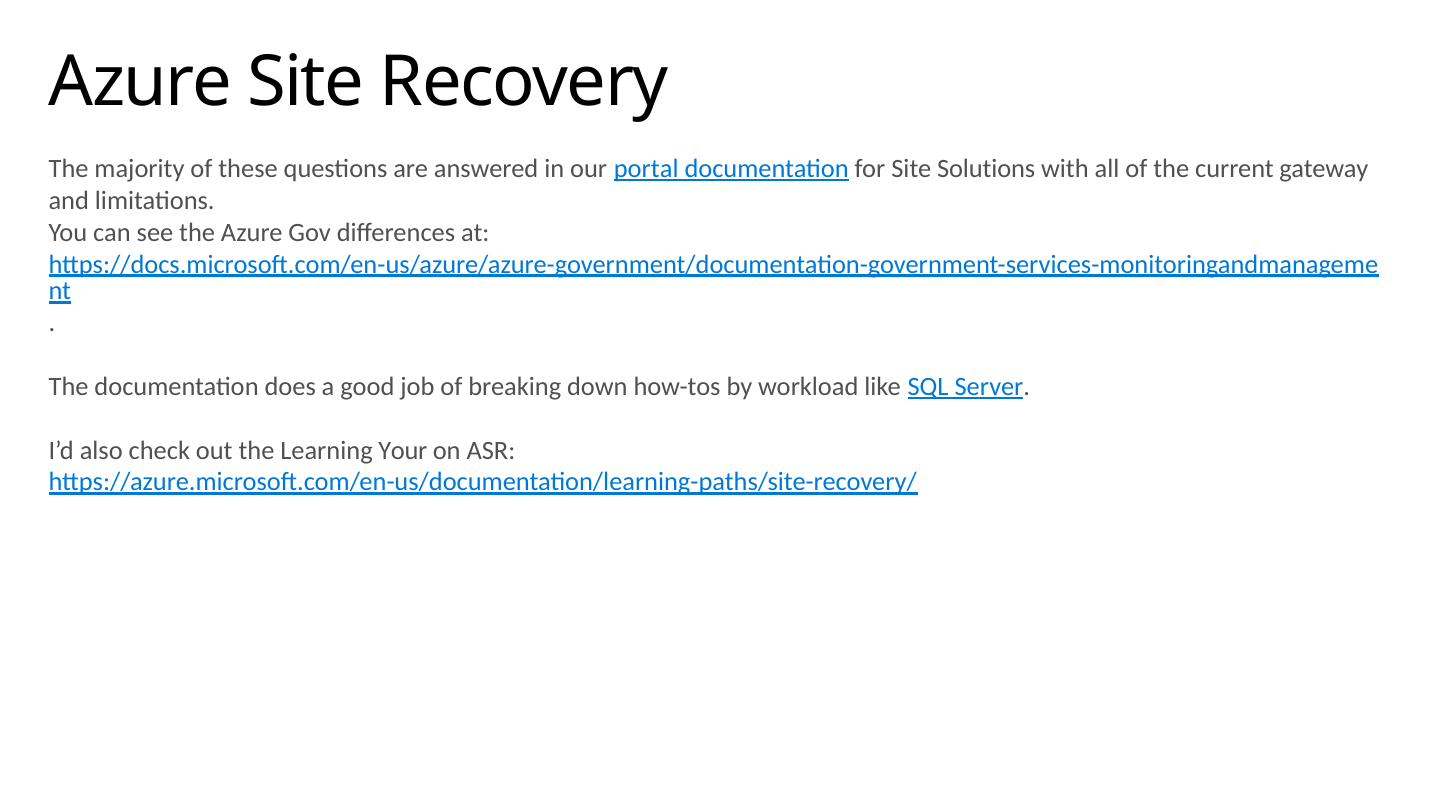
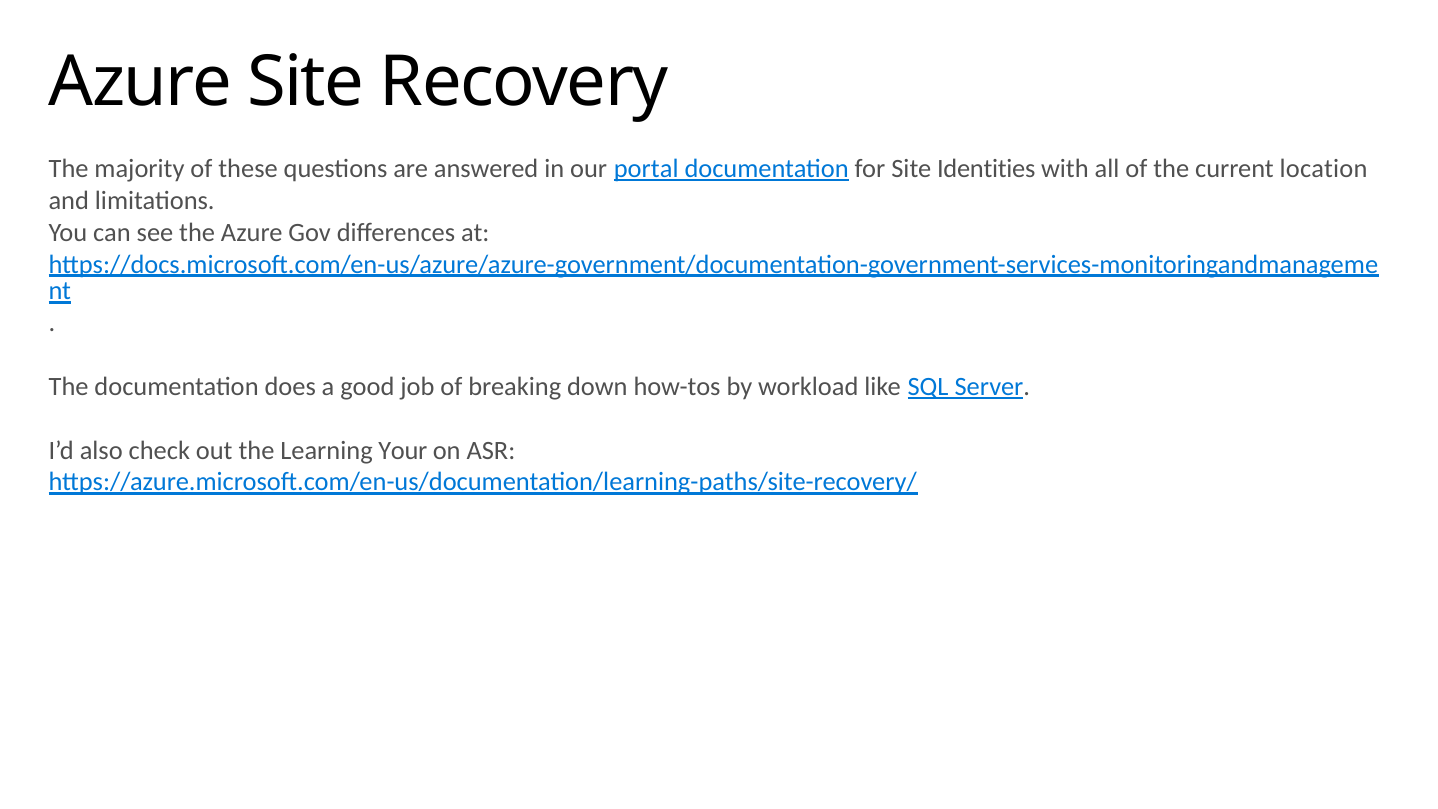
Solutions: Solutions -> Identities (986, 169)
gateway: gateway -> location (1324, 169)
